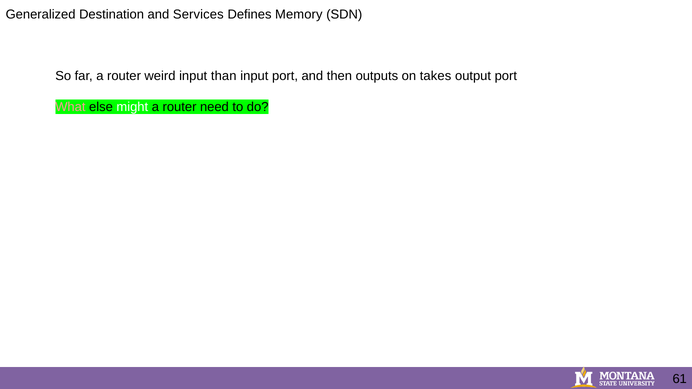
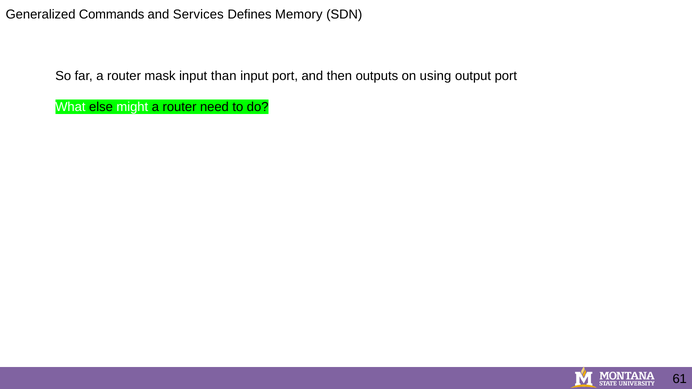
Destination: Destination -> Commands (112, 14)
weird: weird -> mask (160, 76)
takes: takes -> using (436, 76)
What colour: pink -> white (70, 107)
